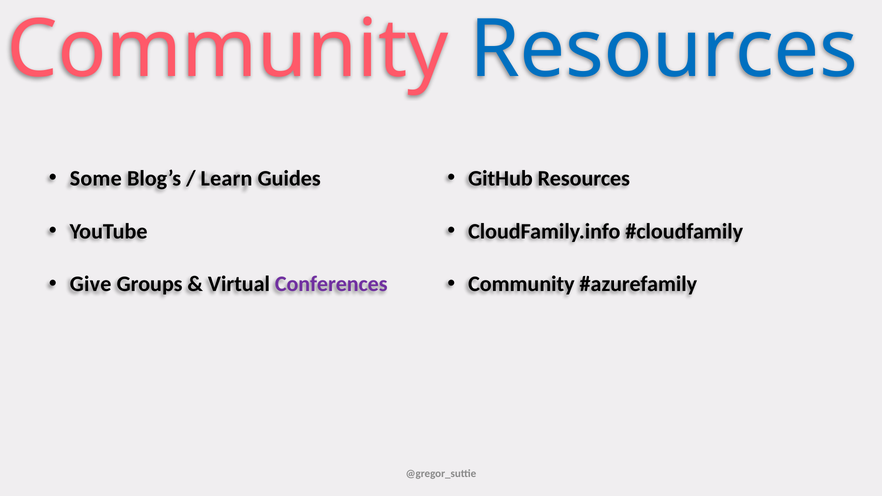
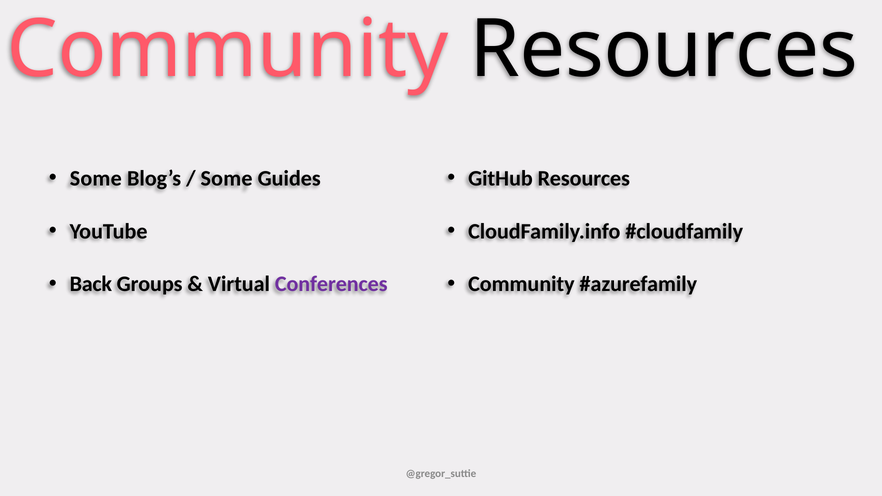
Resources colour: blue -> black (664, 49)
Learn: Learn -> Some (227, 178)
Give: Give -> Back (91, 284)
